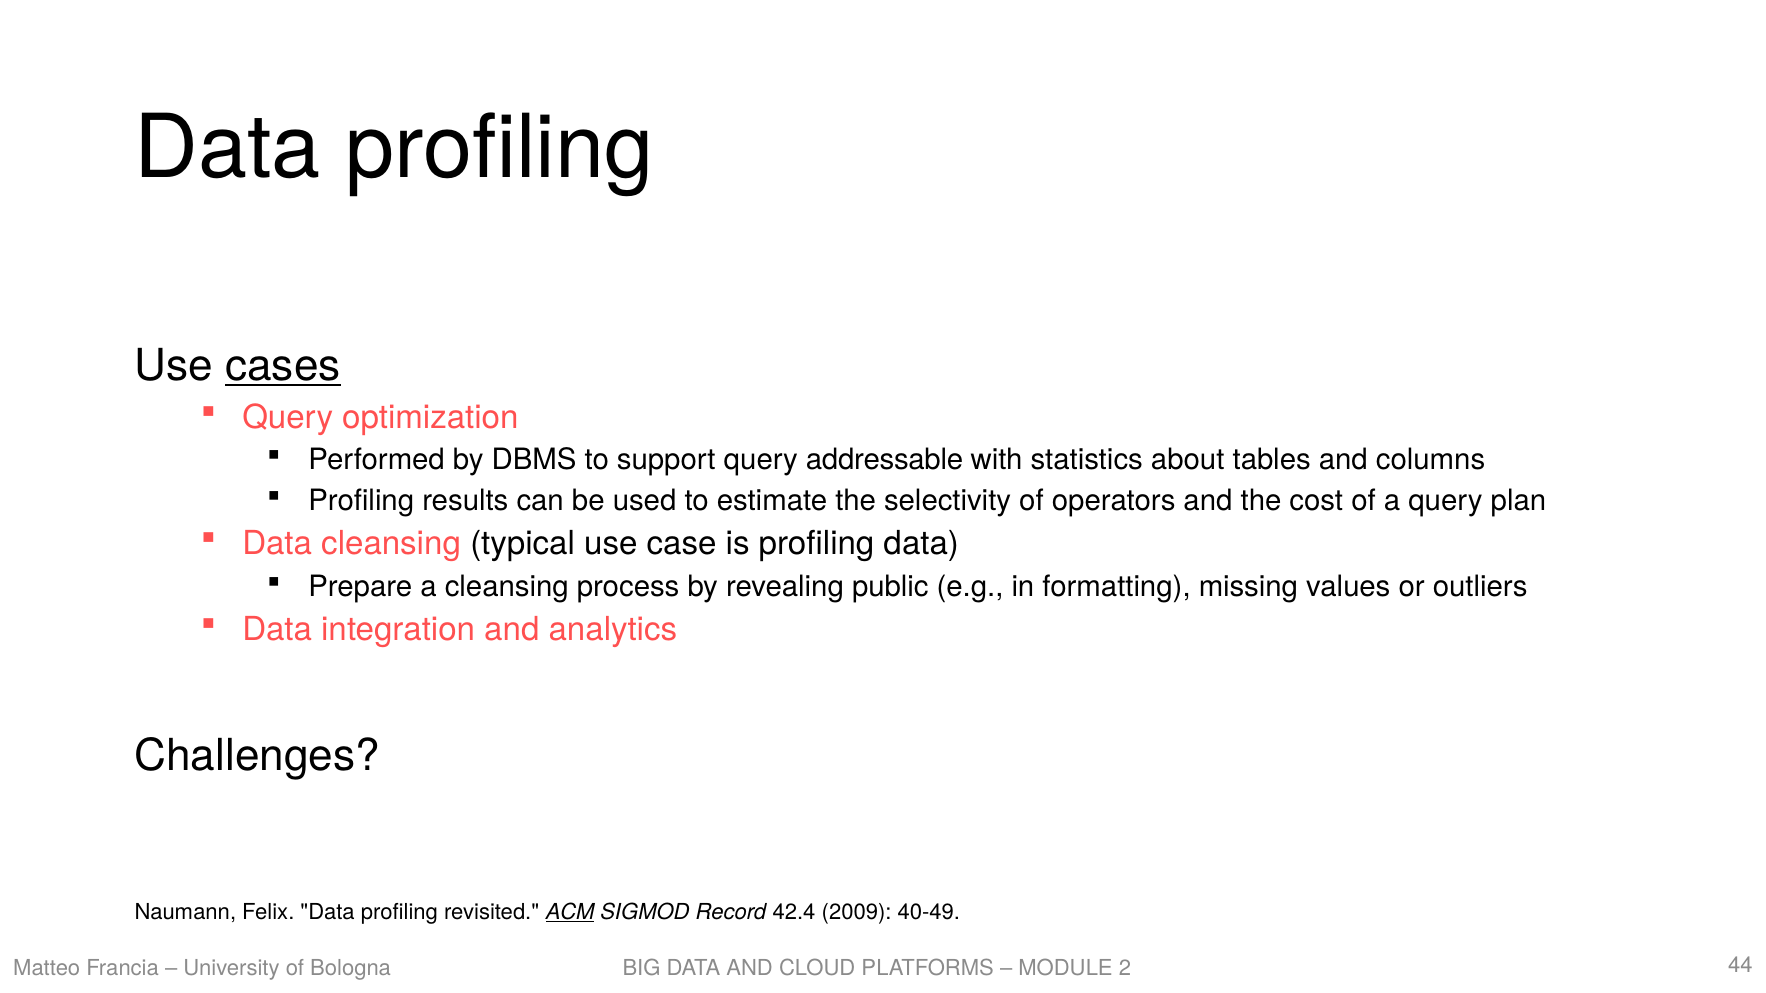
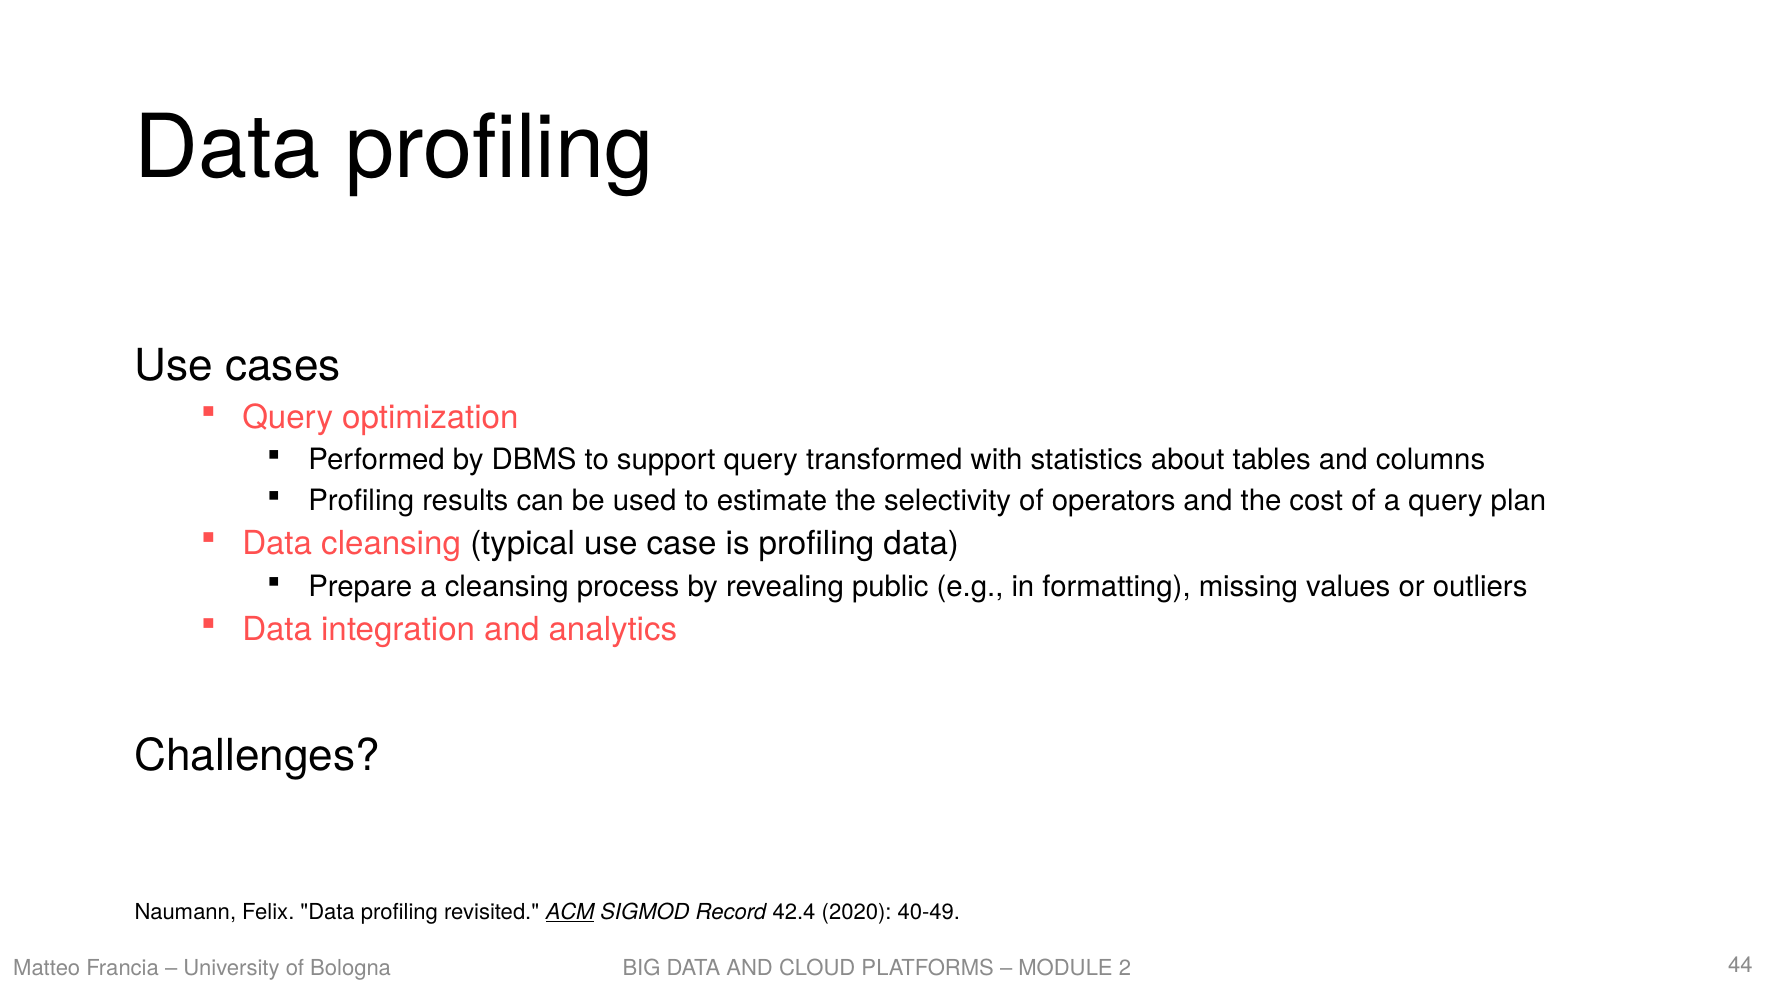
cases underline: present -> none (283, 366)
addressable: addressable -> transformed (884, 460)
2009: 2009 -> 2020 (857, 913)
